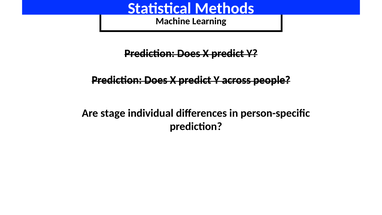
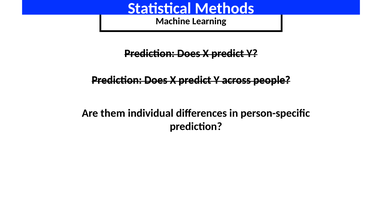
stage: stage -> them (113, 113)
